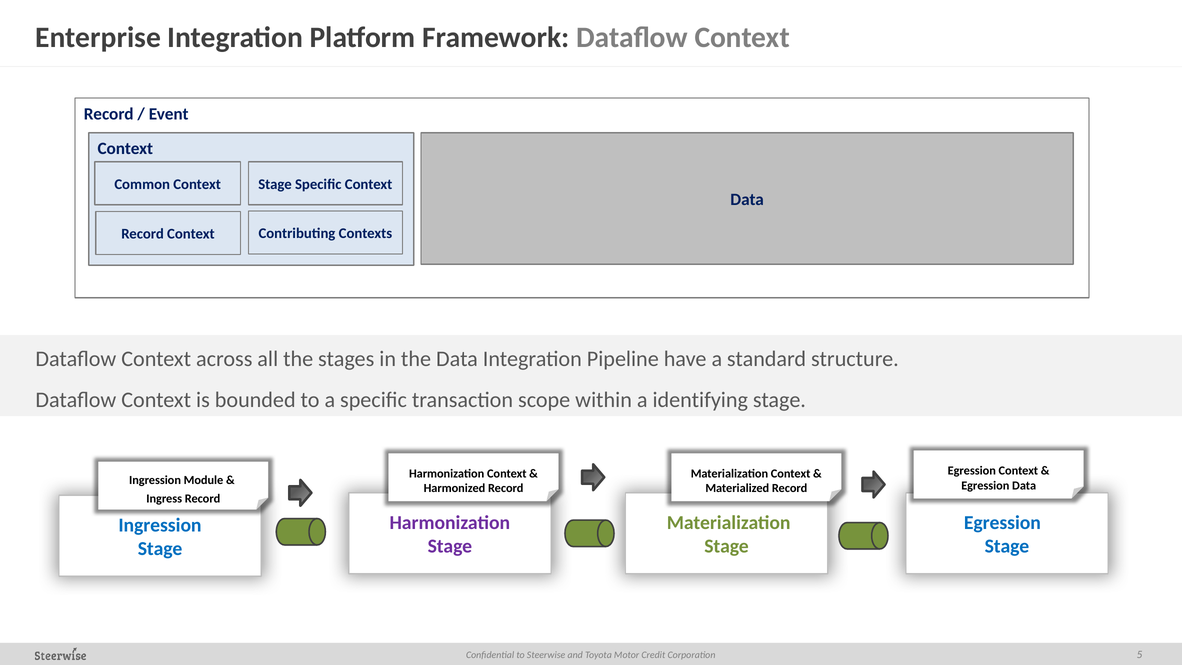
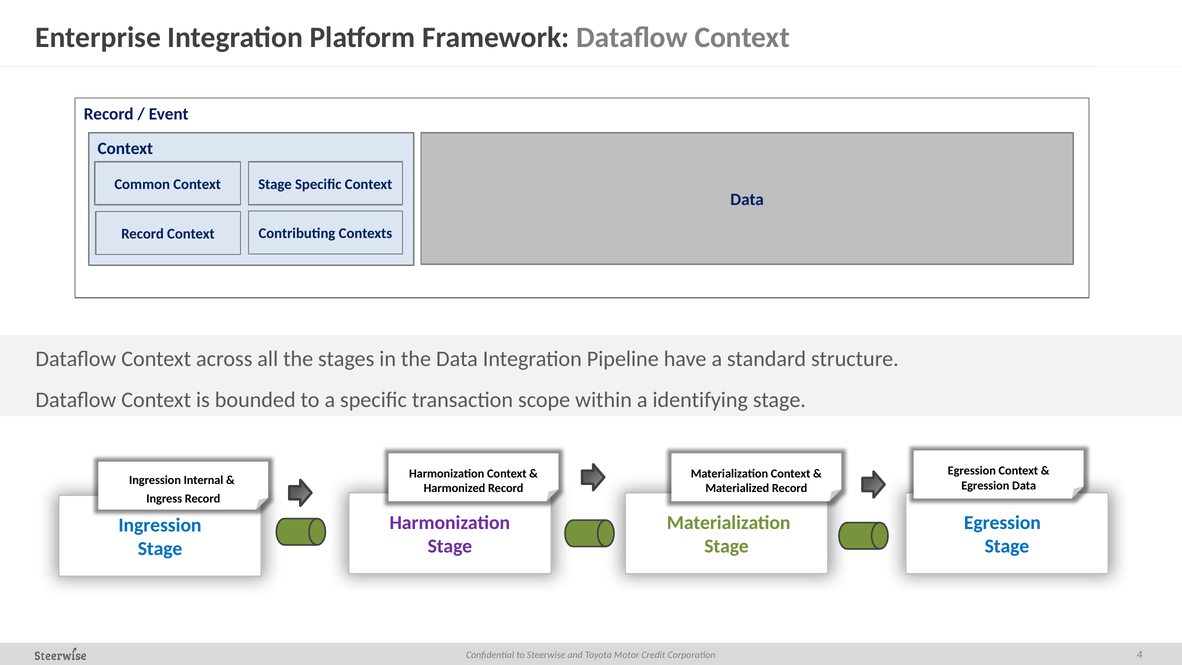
Module: Module -> Internal (204, 480)
5: 5 -> 4 (1140, 655)
